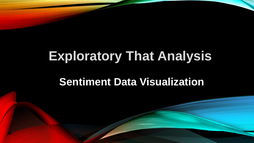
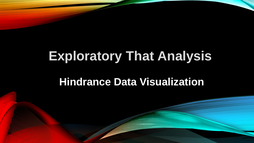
Sentiment: Sentiment -> Hindrance (85, 82)
